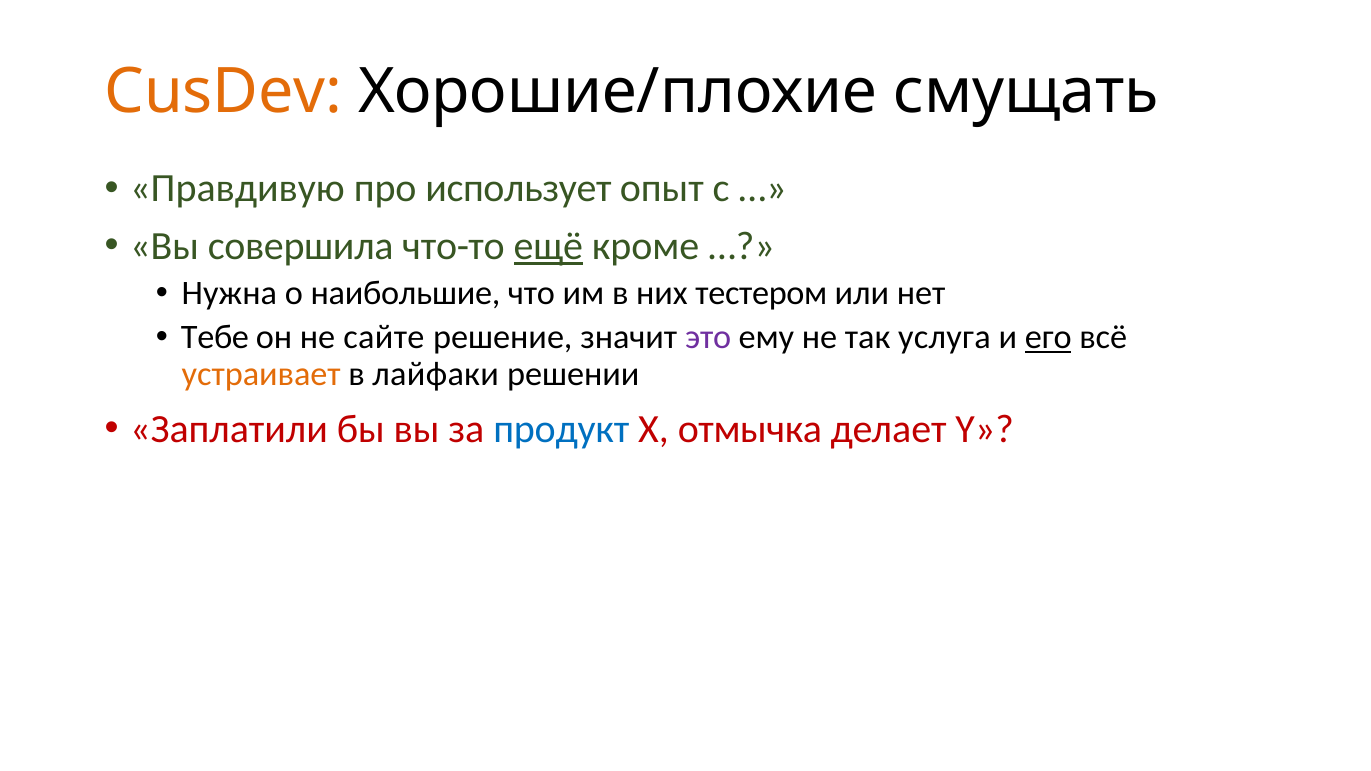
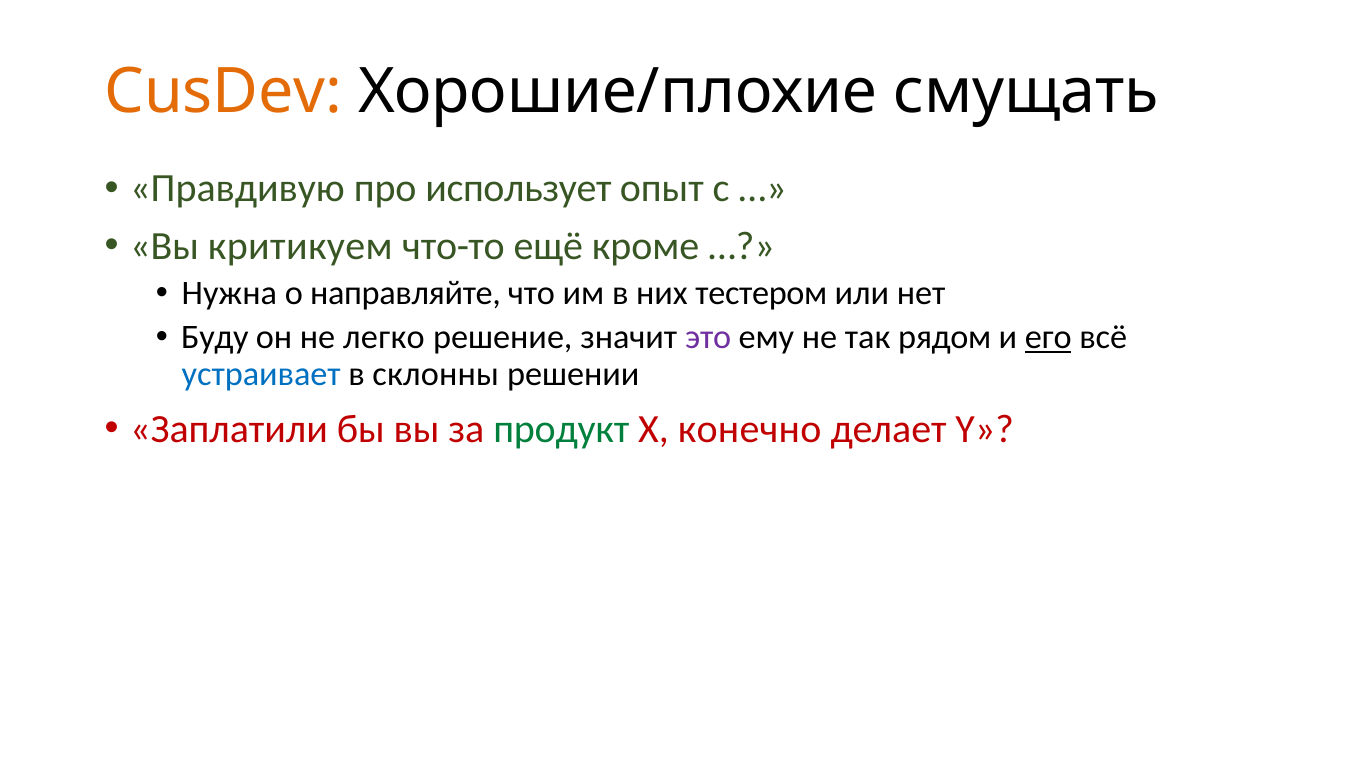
совершила: совершила -> критикуем (300, 246)
ещё underline: present -> none (548, 246)
наибольшие: наибольшие -> направляйте (406, 294)
Тебе: Тебе -> Буду (215, 338)
сайте: сайте -> легко (384, 338)
услуга: услуга -> рядом (945, 338)
устраивает colour: orange -> blue (261, 375)
лайфаки: лайфаки -> склонны (436, 375)
продукт colour: blue -> green (561, 429)
отмычка: отмычка -> конечно (750, 429)
